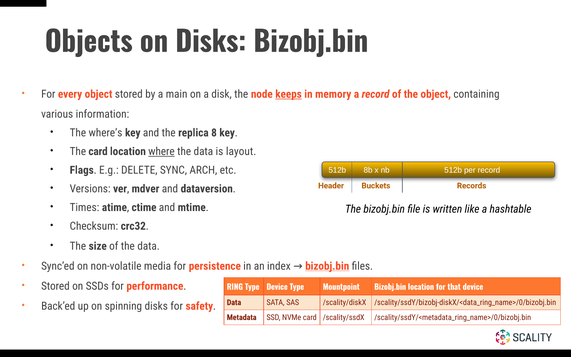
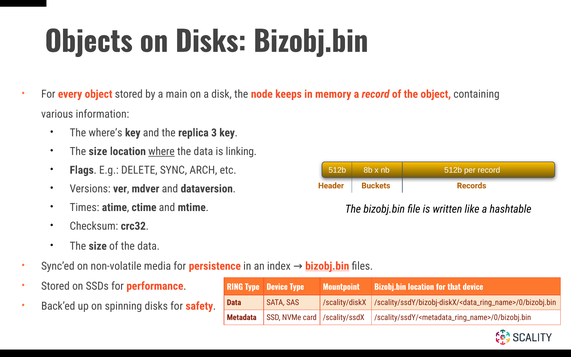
keeps underline: present -> none (289, 94)
8: 8 -> 3 (214, 133)
card: card -> size (98, 151)
layout: layout -> linking (241, 151)
